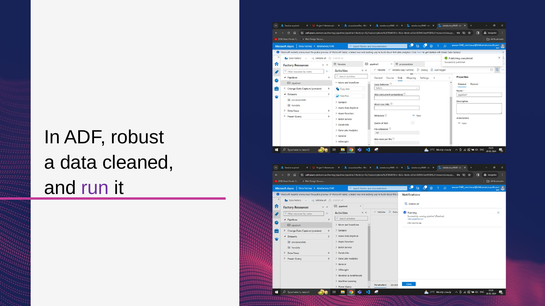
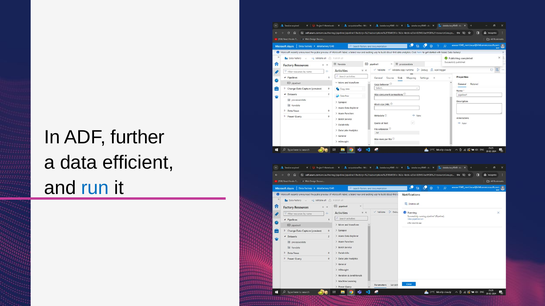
robust: robust -> further (138, 138)
cleaned: cleaned -> efficient (138, 163)
run colour: purple -> blue (95, 188)
